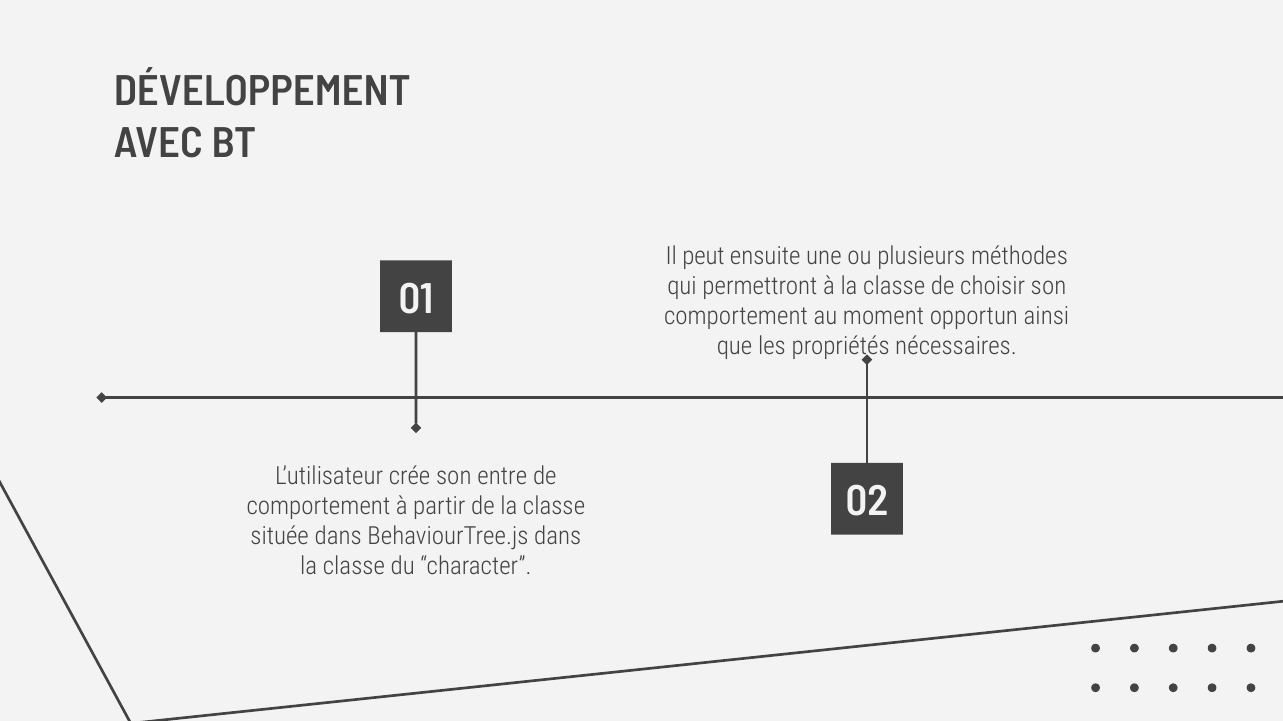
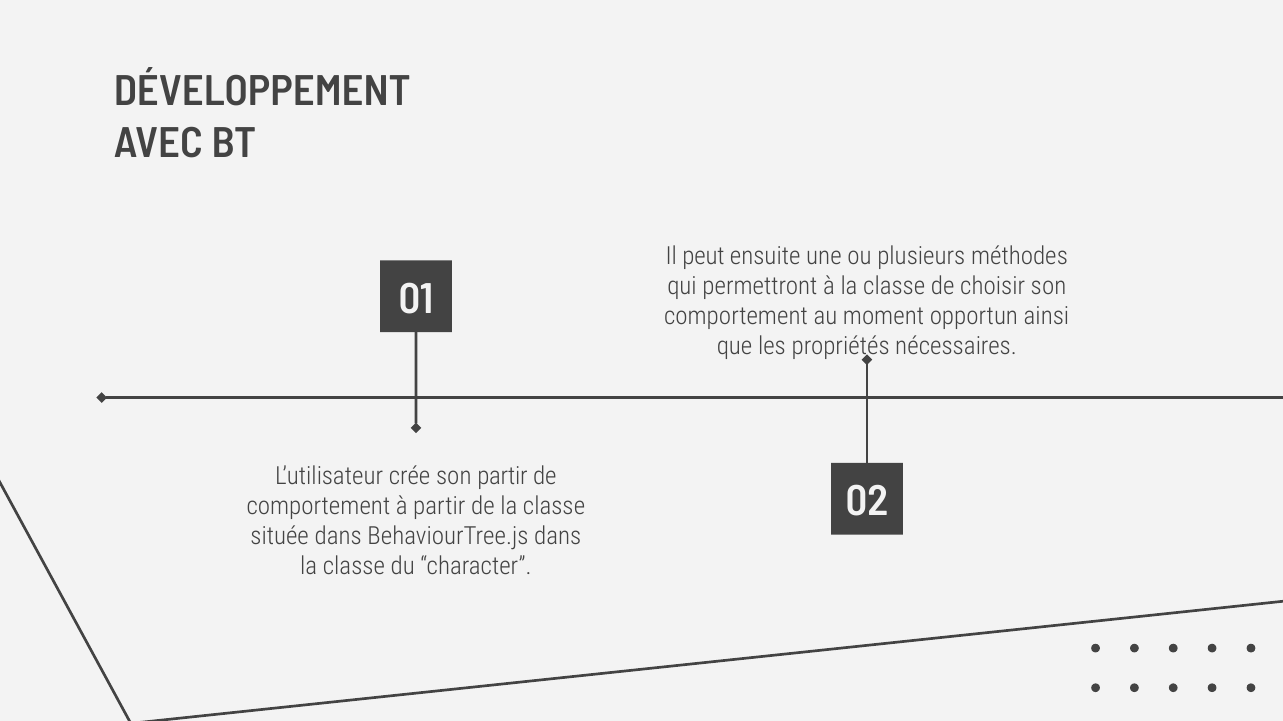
son entre: entre -> partir (502, 477)
